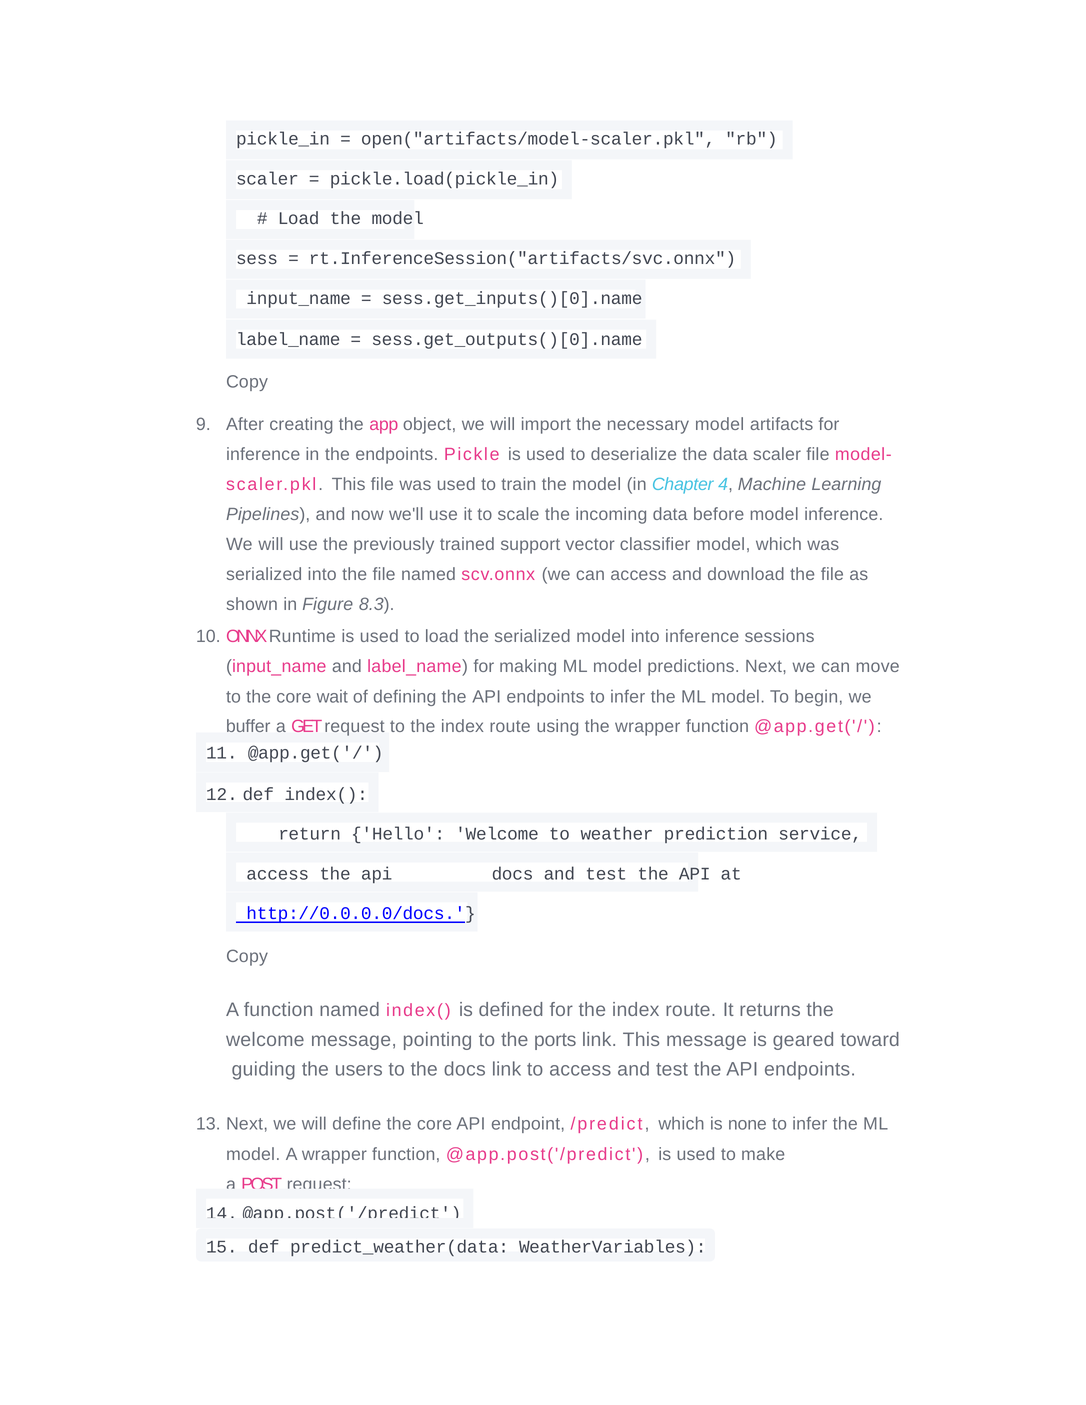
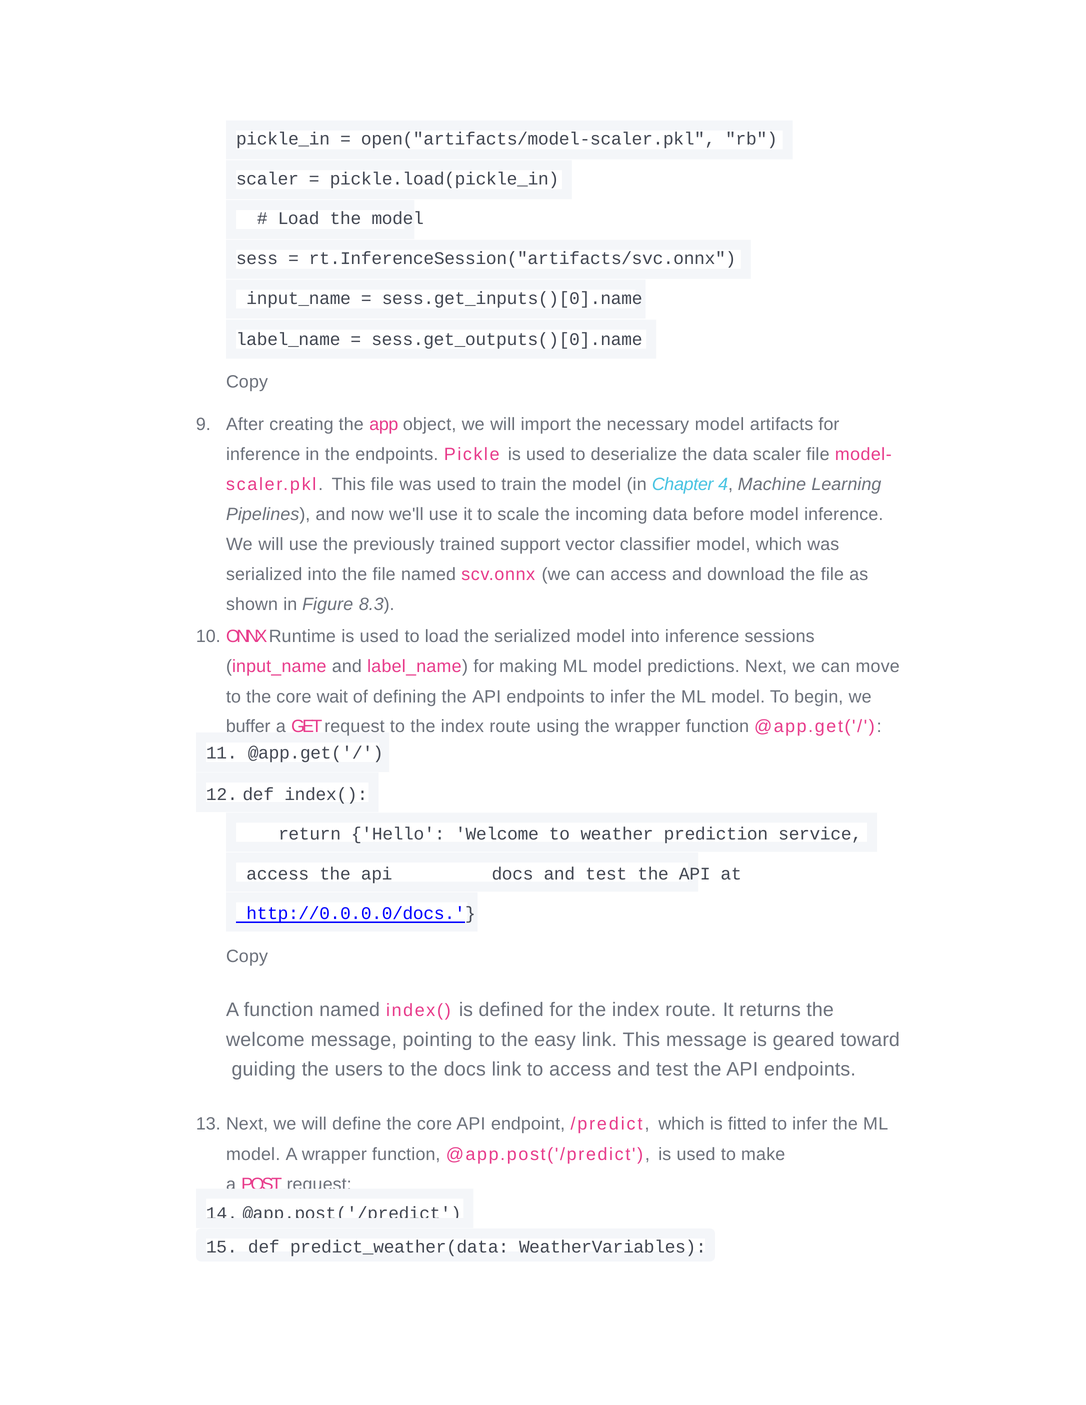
ports: ports -> easy (555, 1040)
none: none -> fitted (747, 1124)
